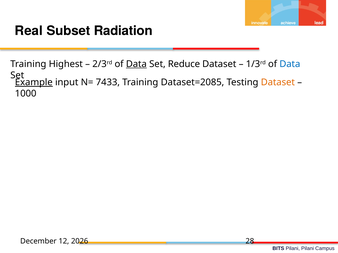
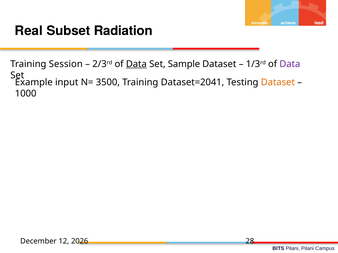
Highest: Highest -> Session (66, 64)
Reduce: Reduce -> Sample (184, 64)
Data colour: blue -> purple (290, 64)
Example underline: present -> none (34, 83)
7433: 7433 -> 3500 (108, 83)
Dataset=2085: Dataset=2085 -> Dataset=2041 (192, 83)
